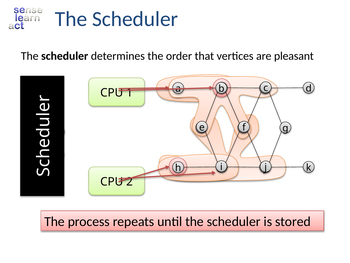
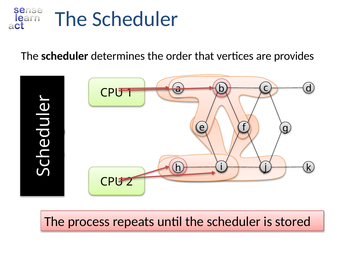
pleasant: pleasant -> provides (294, 56)
